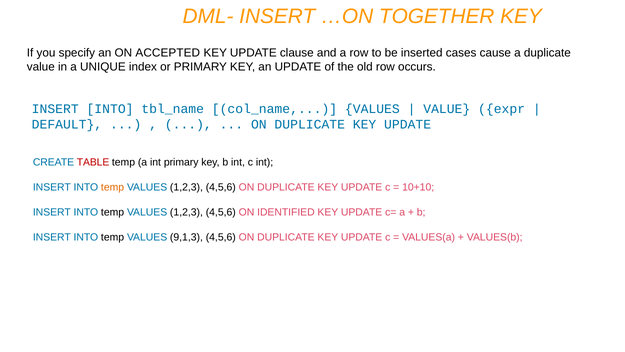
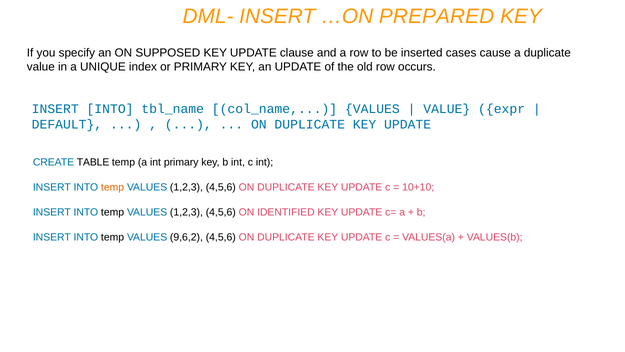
TOGETHER: TOGETHER -> PREPARED (437, 16)
ACCEPTED: ACCEPTED -> SUPPOSED (168, 53)
TABLE colour: red -> black (93, 162)
9,1,3: 9,1,3 -> 9,6,2 (186, 237)
